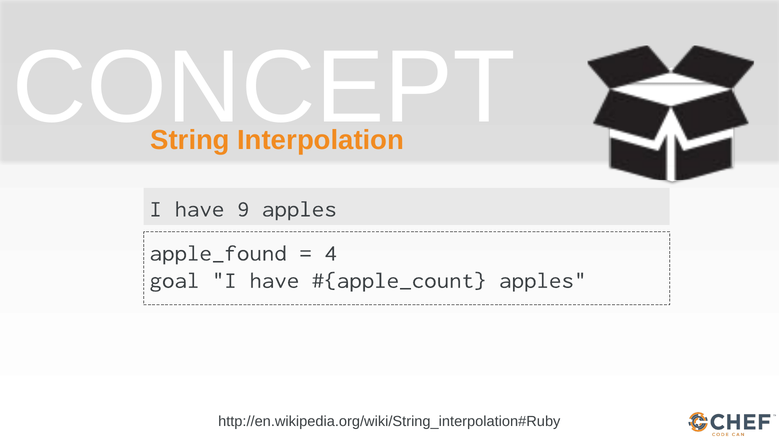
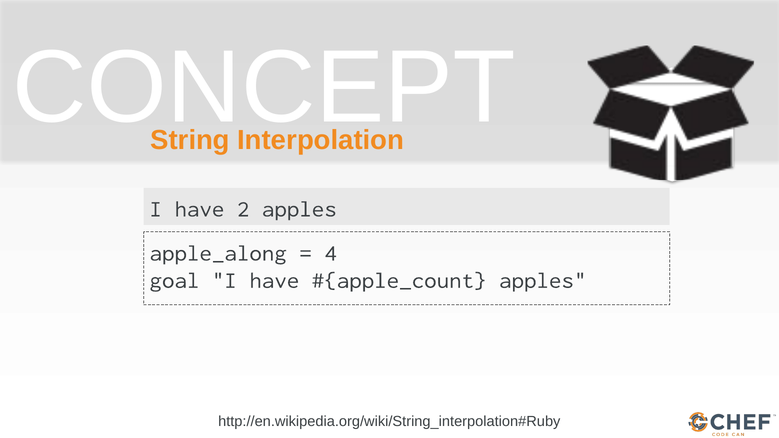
9: 9 -> 2 (243, 209)
apple_found: apple_found -> apple_along (218, 253)
